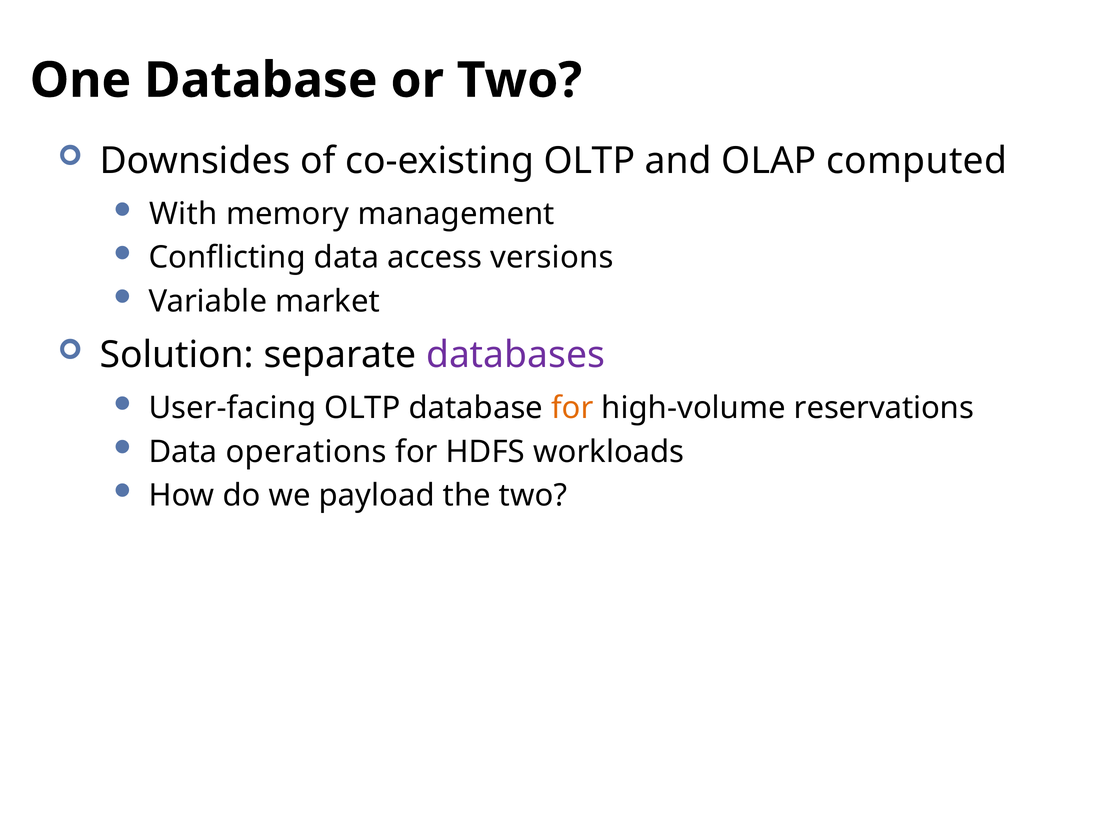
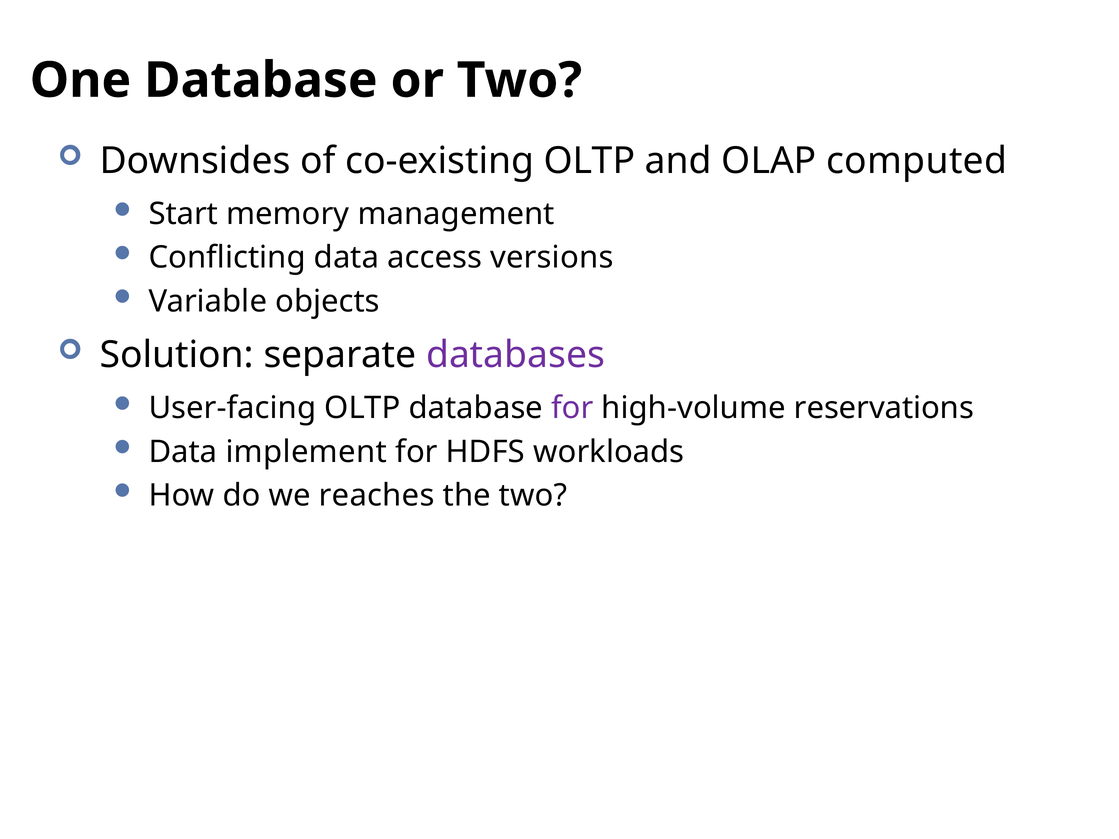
With: With -> Start (183, 214)
market: market -> objects (327, 301)
for colour: orange -> purple (572, 408)
operations: operations -> implement (306, 452)
payload: payload -> reaches (377, 495)
